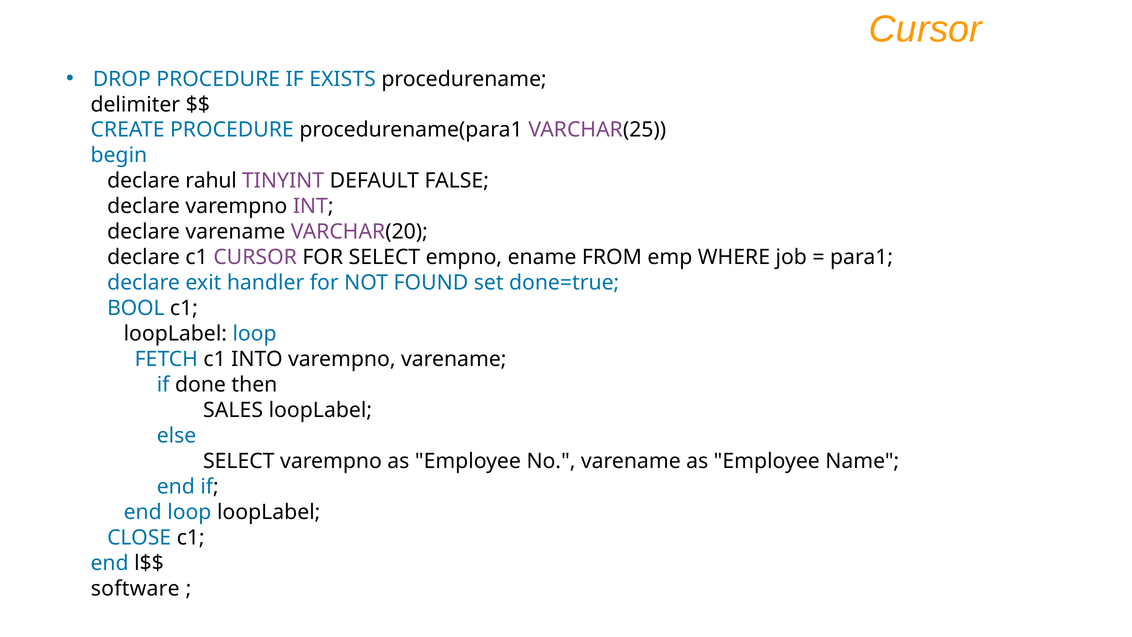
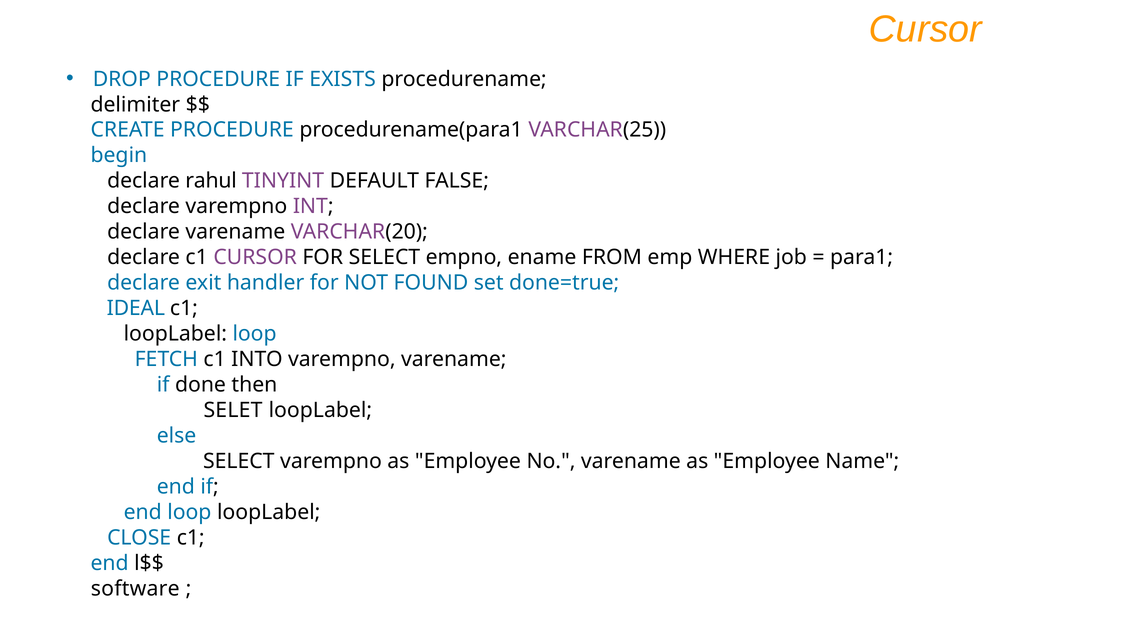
BOOL: BOOL -> IDEAL (136, 308)
SALES: SALES -> SELET (233, 410)
